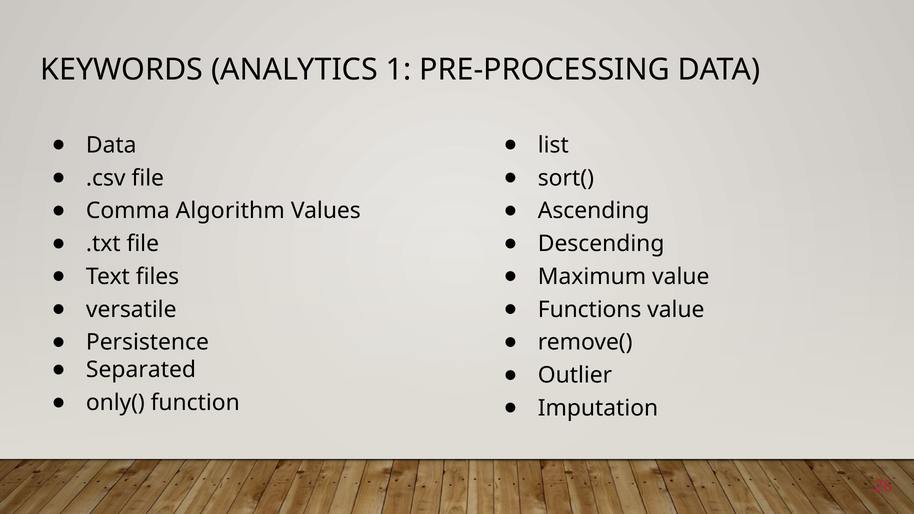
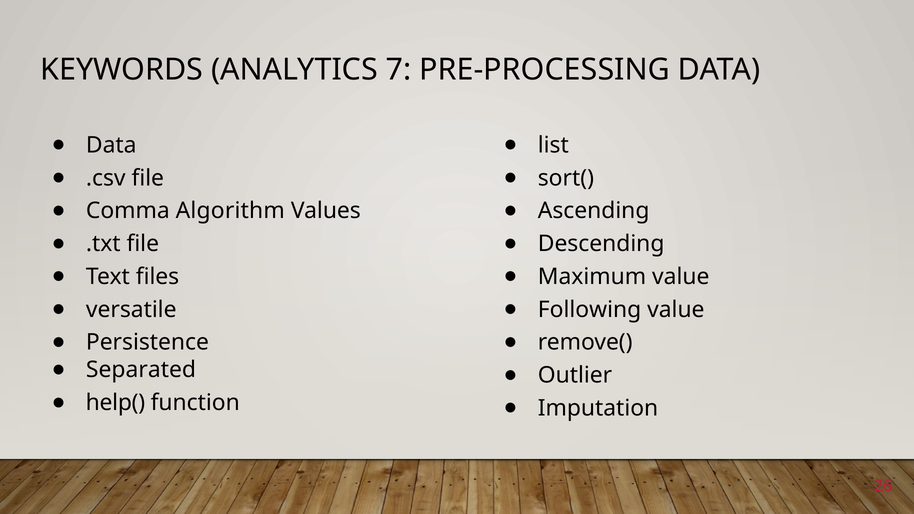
1: 1 -> 7 (399, 70)
Functions: Functions -> Following (590, 310)
only(: only( -> help( (115, 403)
